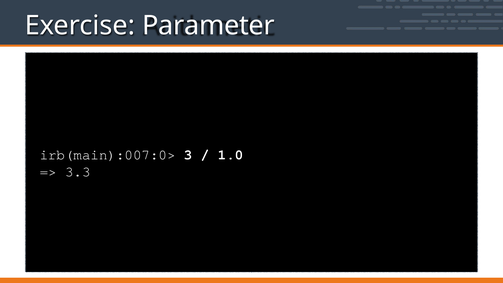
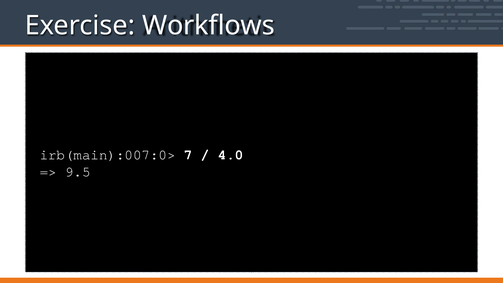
Parameter: Parameter -> Workflows (208, 26)
3: 3 -> 7 (188, 155)
1.0: 1.0 -> 4.0 (231, 155)
3.3: 3.3 -> 9.5 (78, 172)
